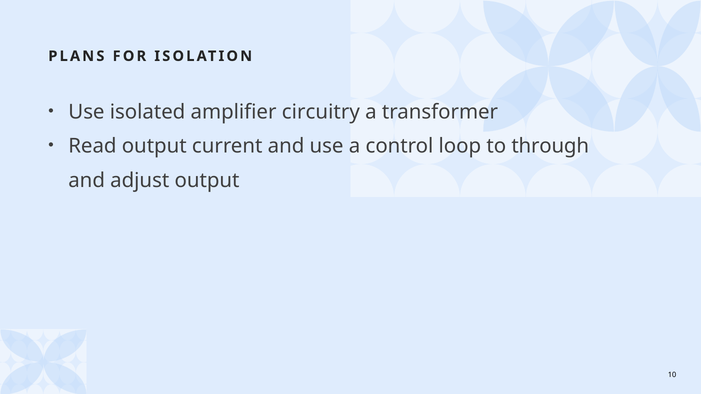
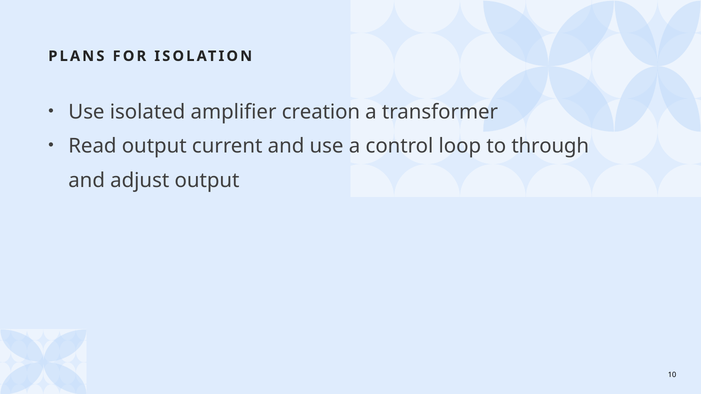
circuitry: circuitry -> creation (321, 112)
